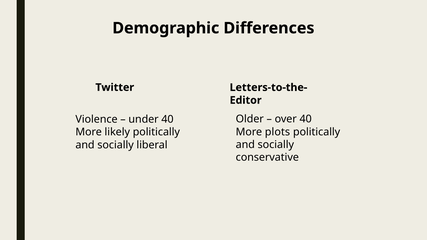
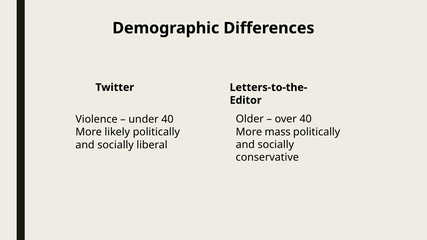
plots: plots -> mass (278, 132)
